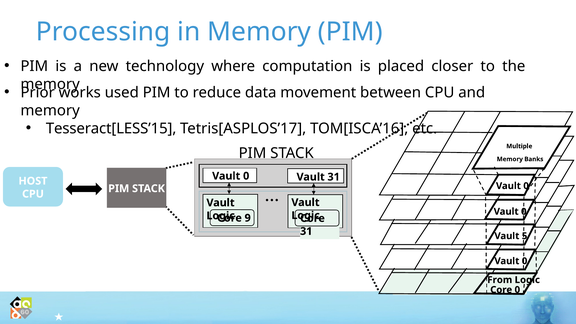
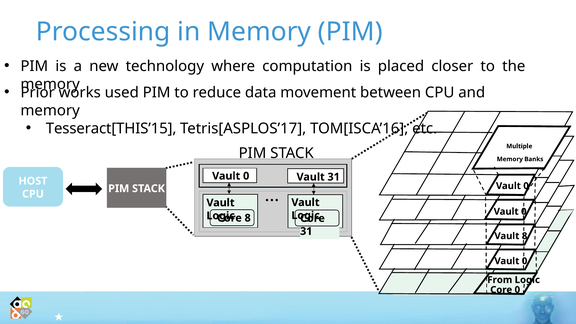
Tesseract[LESS’15: Tesseract[LESS’15 -> Tesseract[THIS’15 (111, 128)
9: 9 -> 8 (248, 218)
Vault 5: 5 -> 8 (525, 236)
